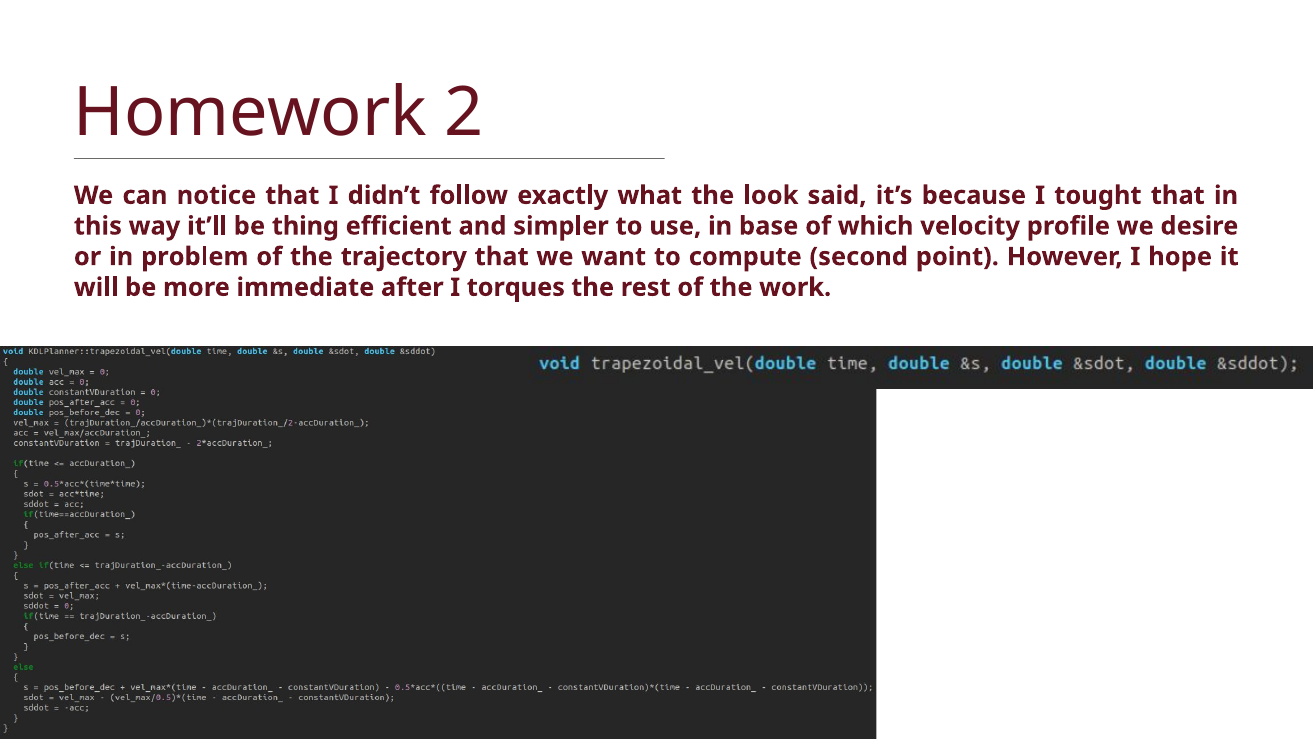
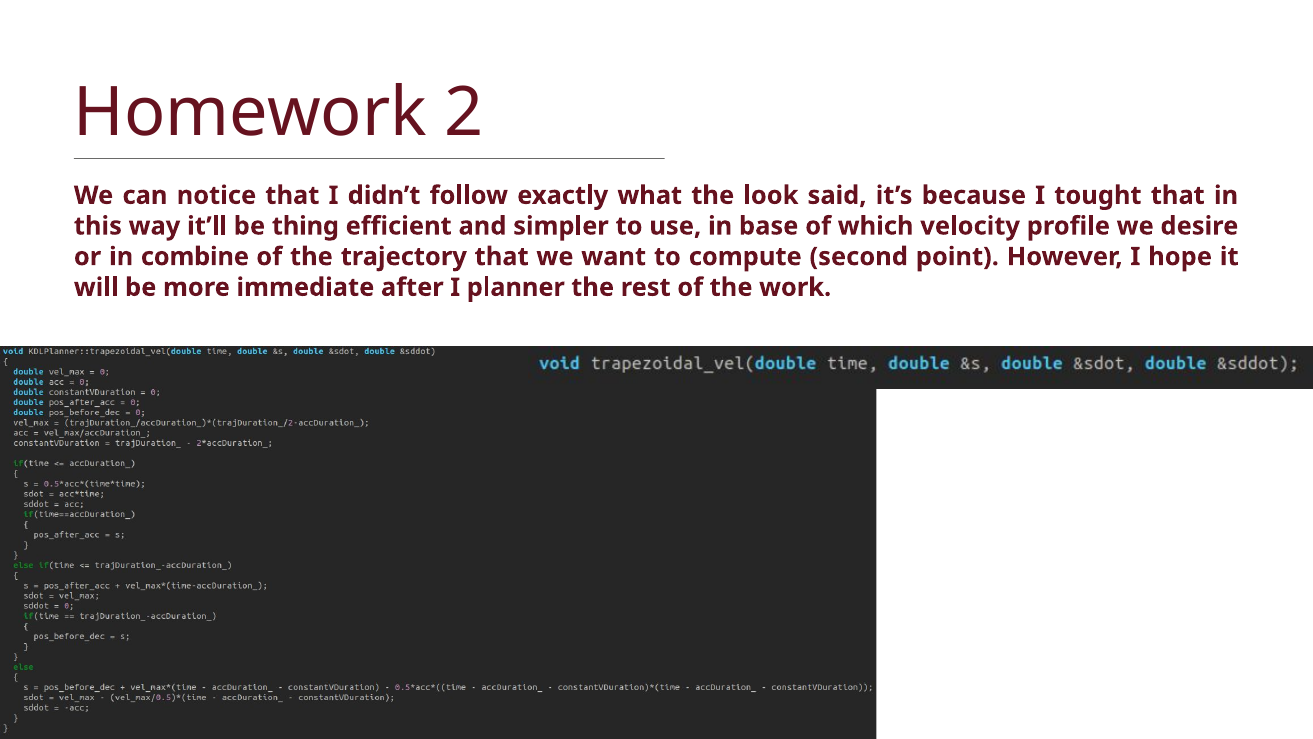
problem: problem -> combine (195, 257)
torques: torques -> planner (516, 287)
